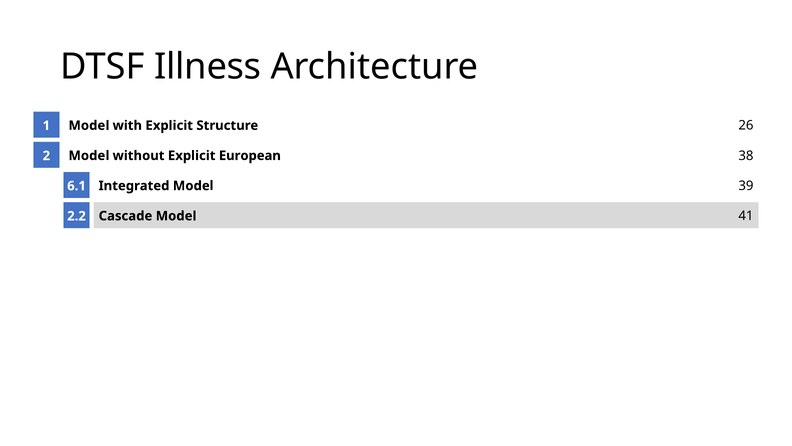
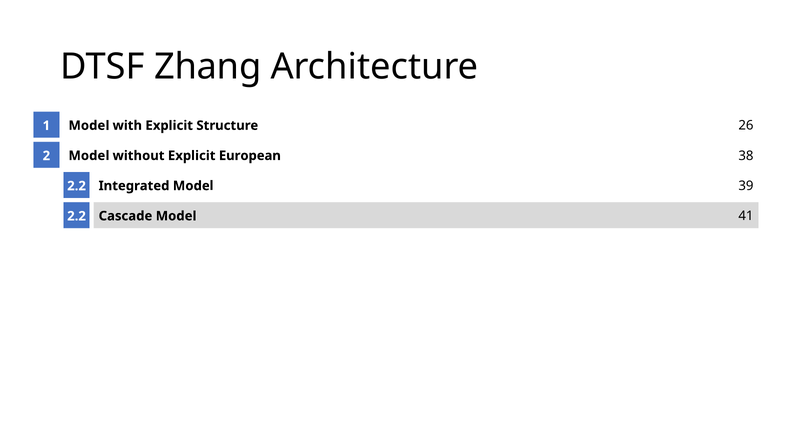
Illness: Illness -> Zhang (208, 67)
6.1: 6.1 -> 2.2 (77, 186)
